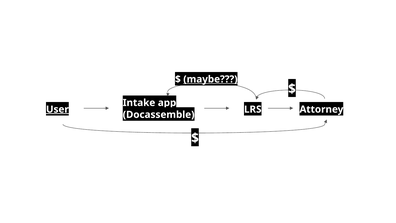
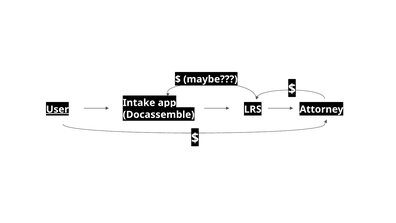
maybe underline: present -> none (210, 79)
